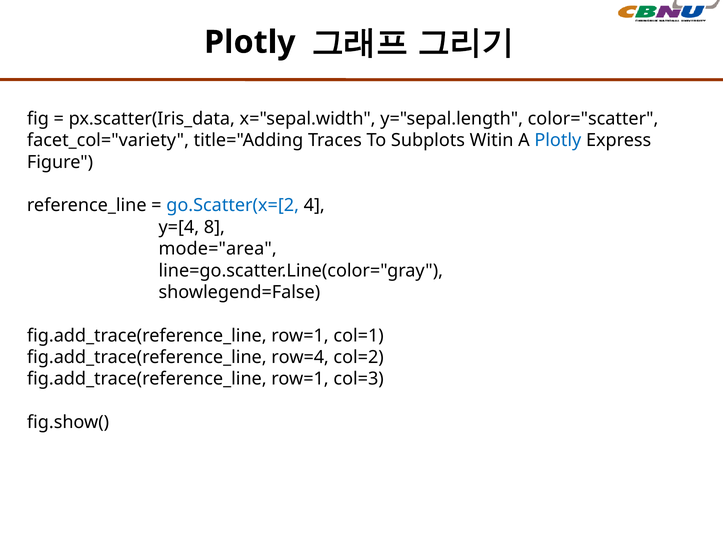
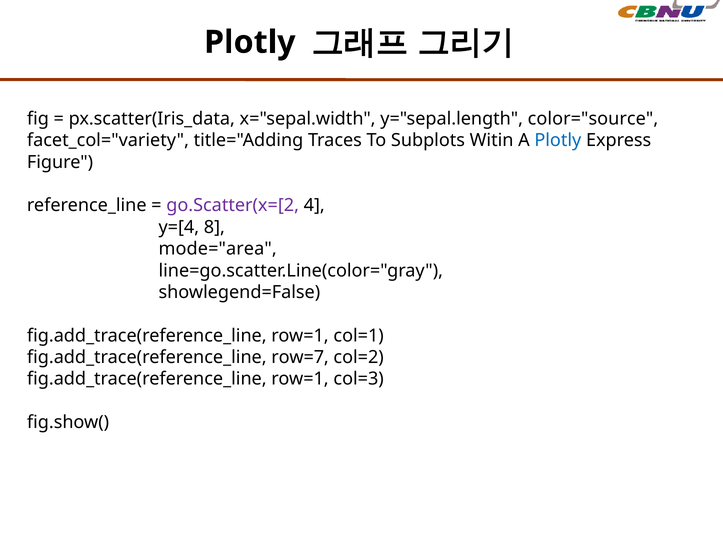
color="scatter: color="scatter -> color="source (593, 119)
go.Scatter(x=[2 colour: blue -> purple (233, 206)
row=4: row=4 -> row=7 (300, 357)
